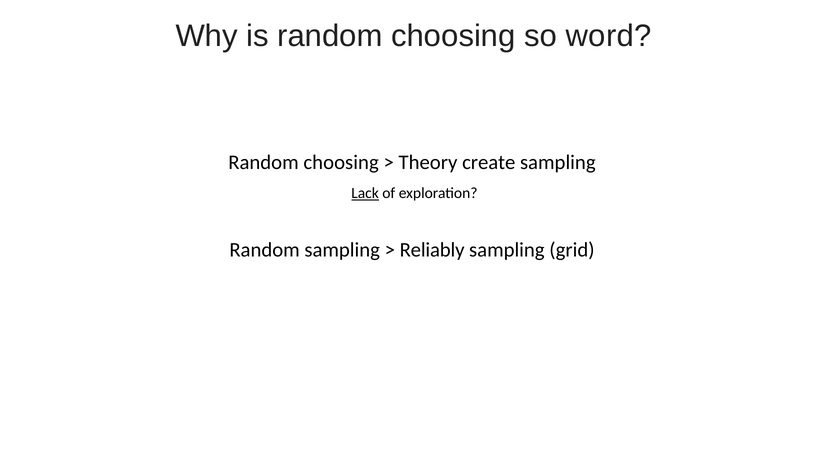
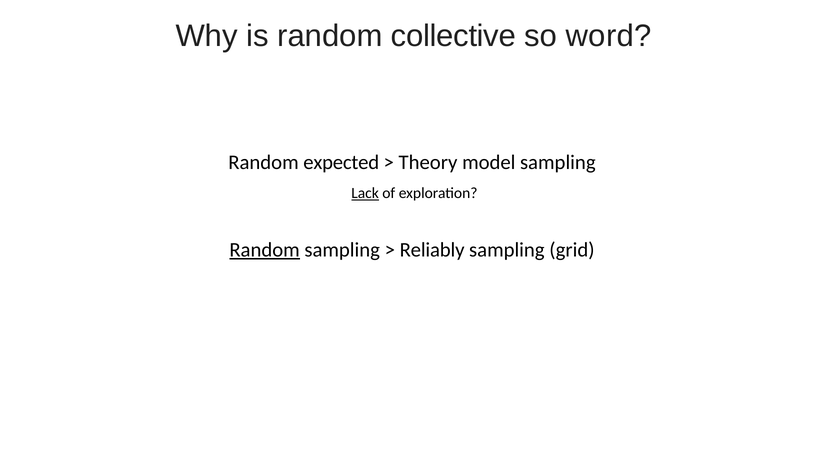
is random choosing: choosing -> collective (453, 36)
choosing: choosing -> expected (341, 163)
create: create -> model (489, 163)
Random underline: none -> present (265, 250)
